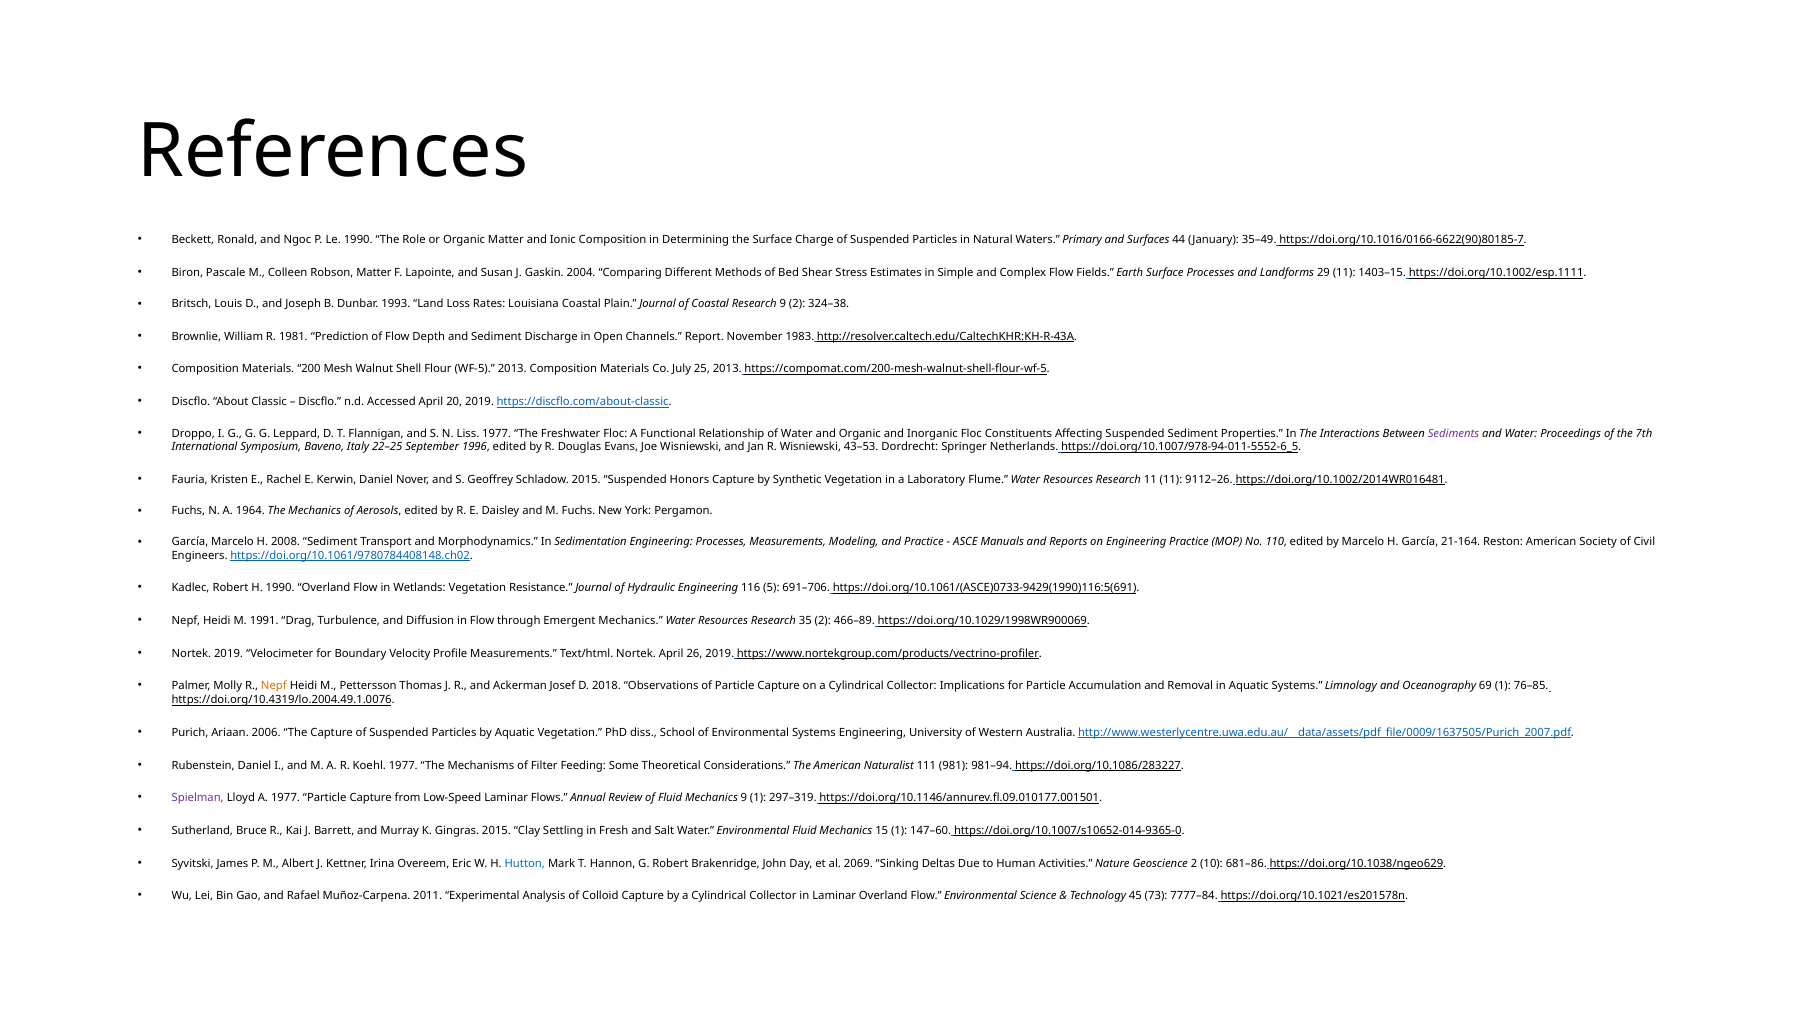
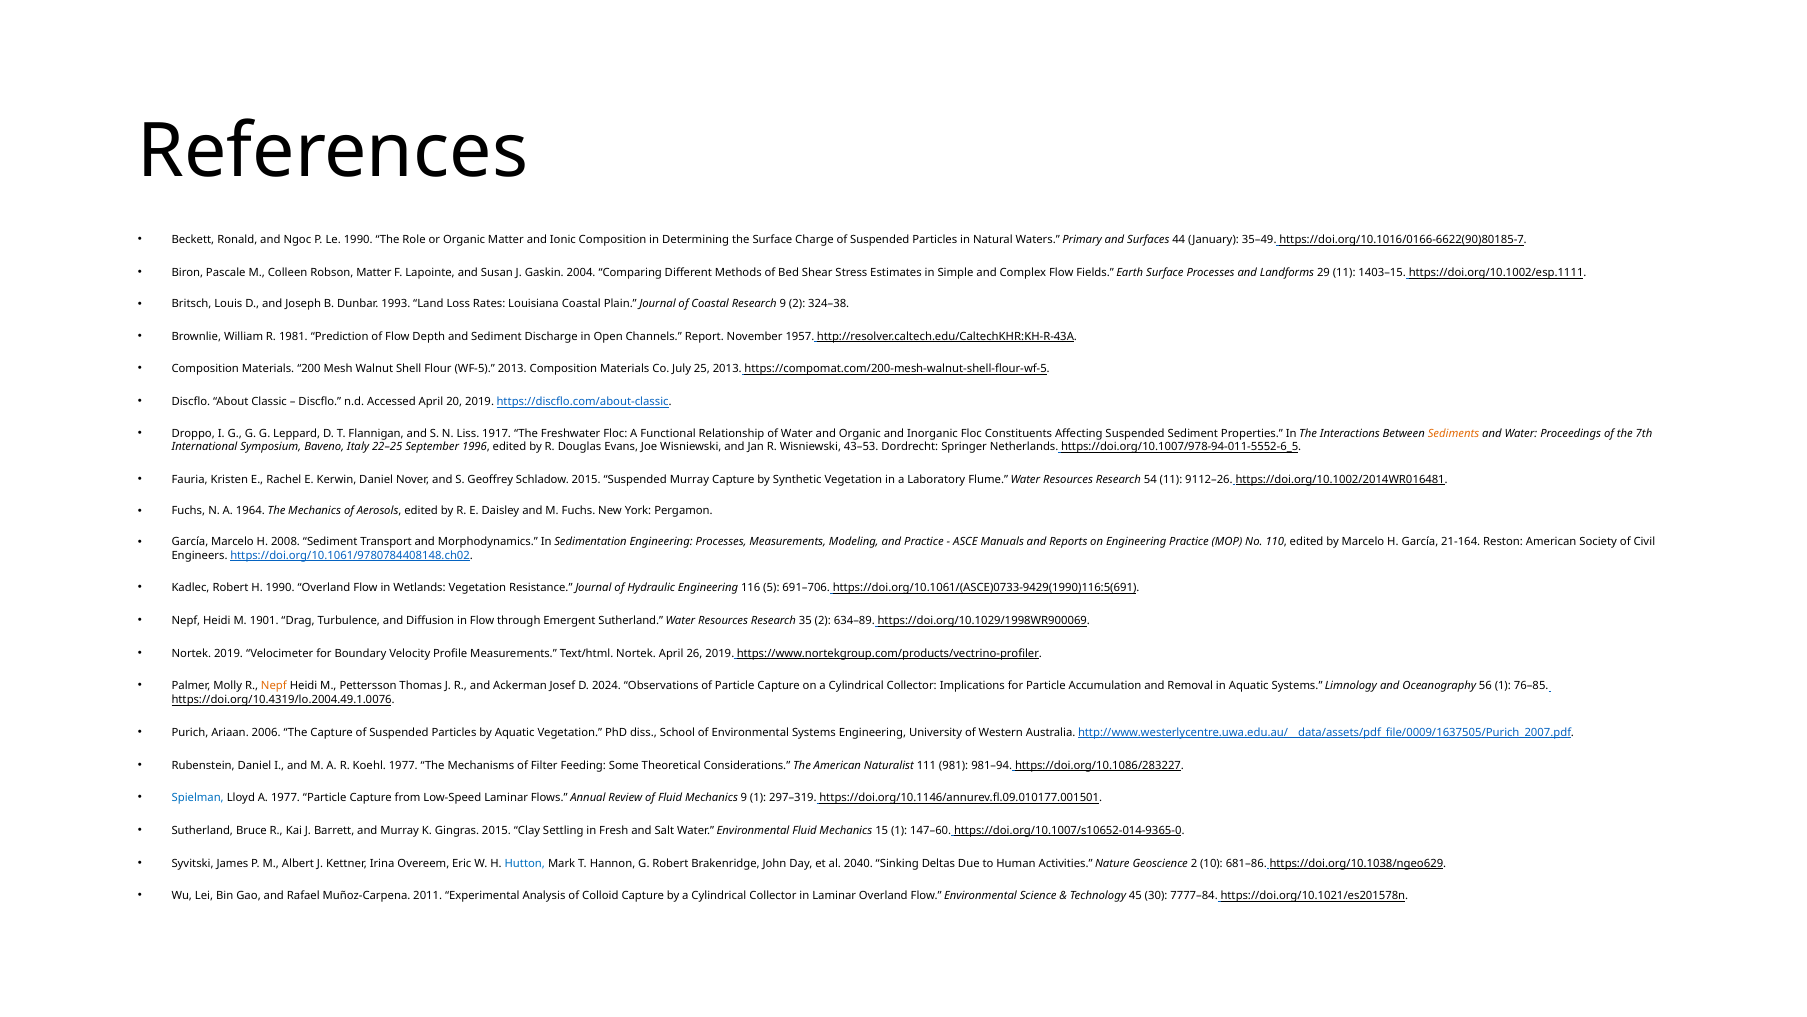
1983: 1983 -> 1957 (800, 336)
Liss 1977: 1977 -> 1917 (497, 433)
Sediments colour: purple -> orange (1454, 433)
Suspended Honors: Honors -> Murray (689, 479)
Research 11: 11 -> 54 (1150, 479)
1991: 1991 -> 1901 (264, 620)
Emergent Mechanics: Mechanics -> Sutherland (631, 620)
466–89: 466–89 -> 634–89 (854, 620)
2018: 2018 -> 2024 (606, 686)
69: 69 -> 56 (1485, 686)
Spielman colour: purple -> blue (198, 798)
2069: 2069 -> 2040 (858, 863)
73: 73 -> 30 (1156, 895)
